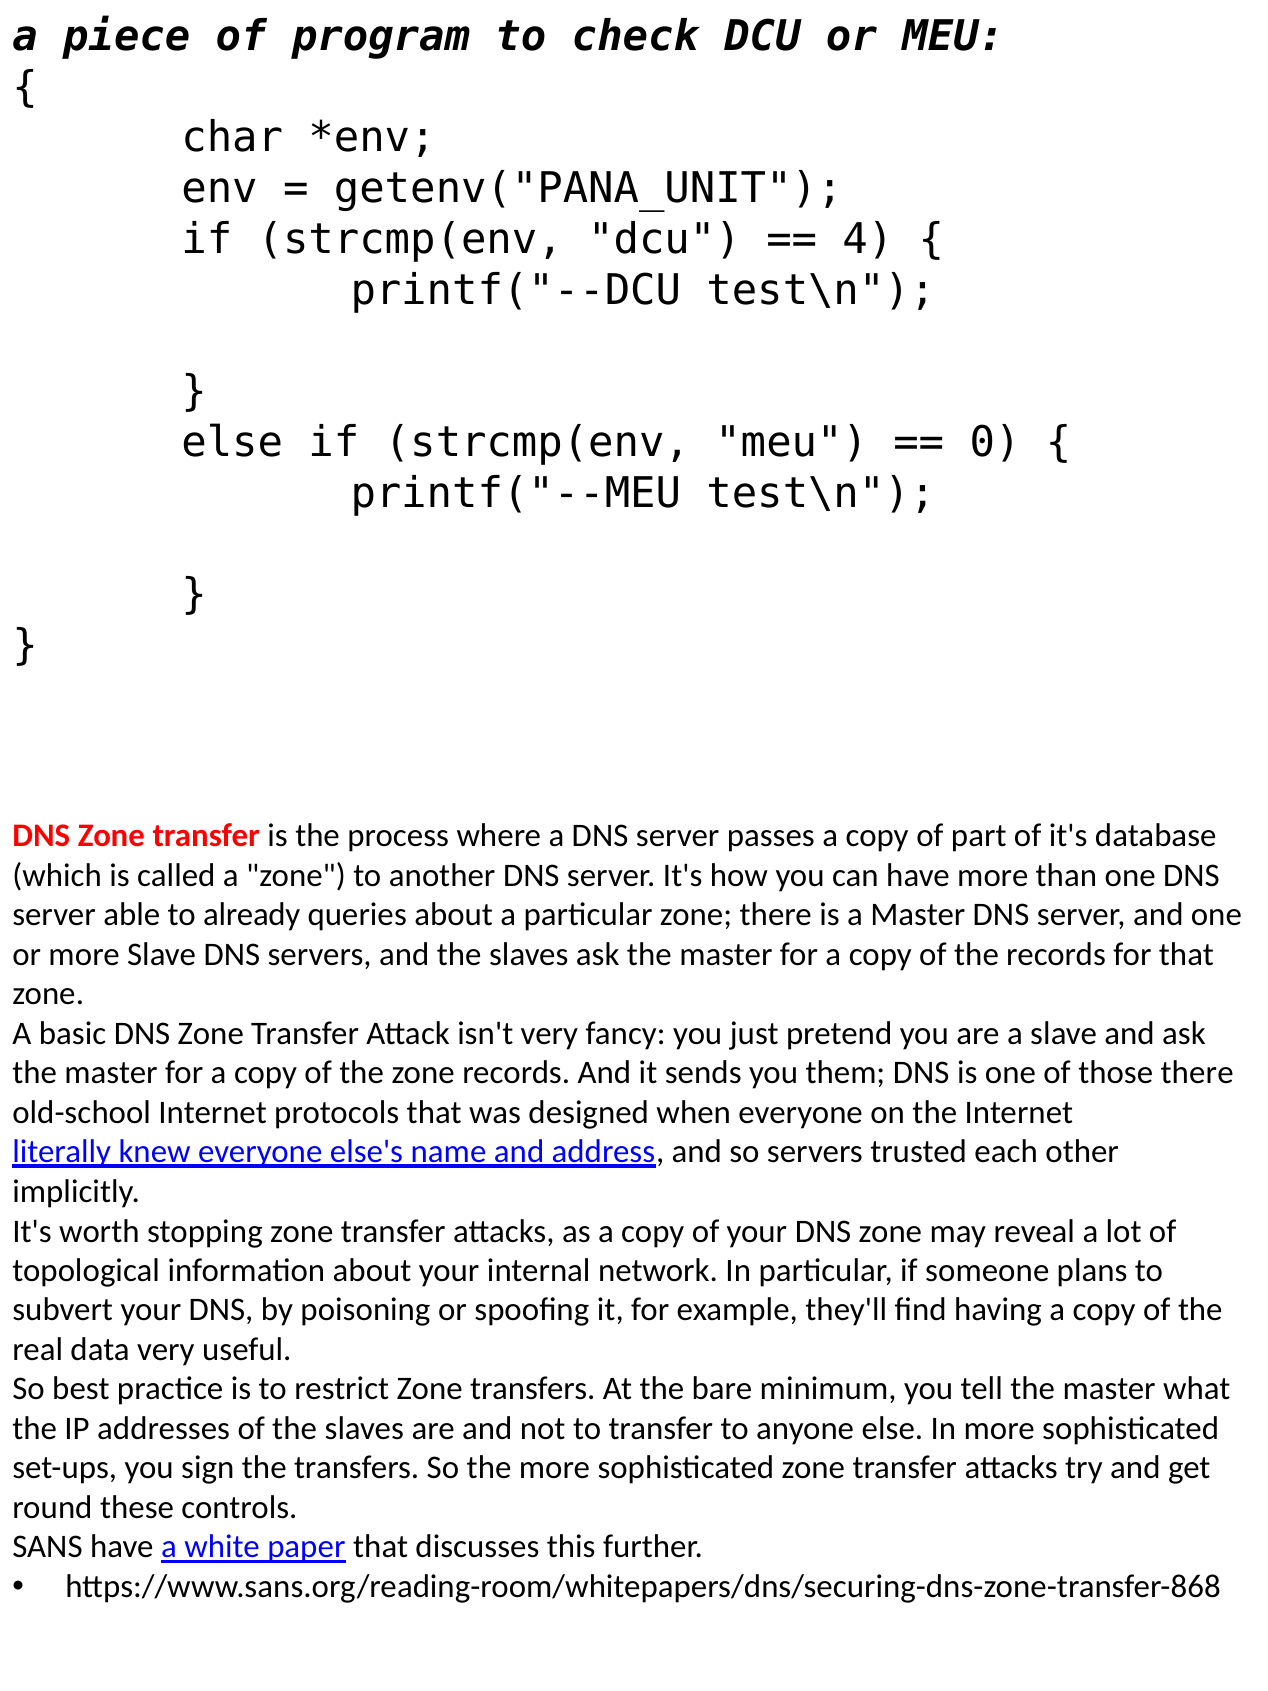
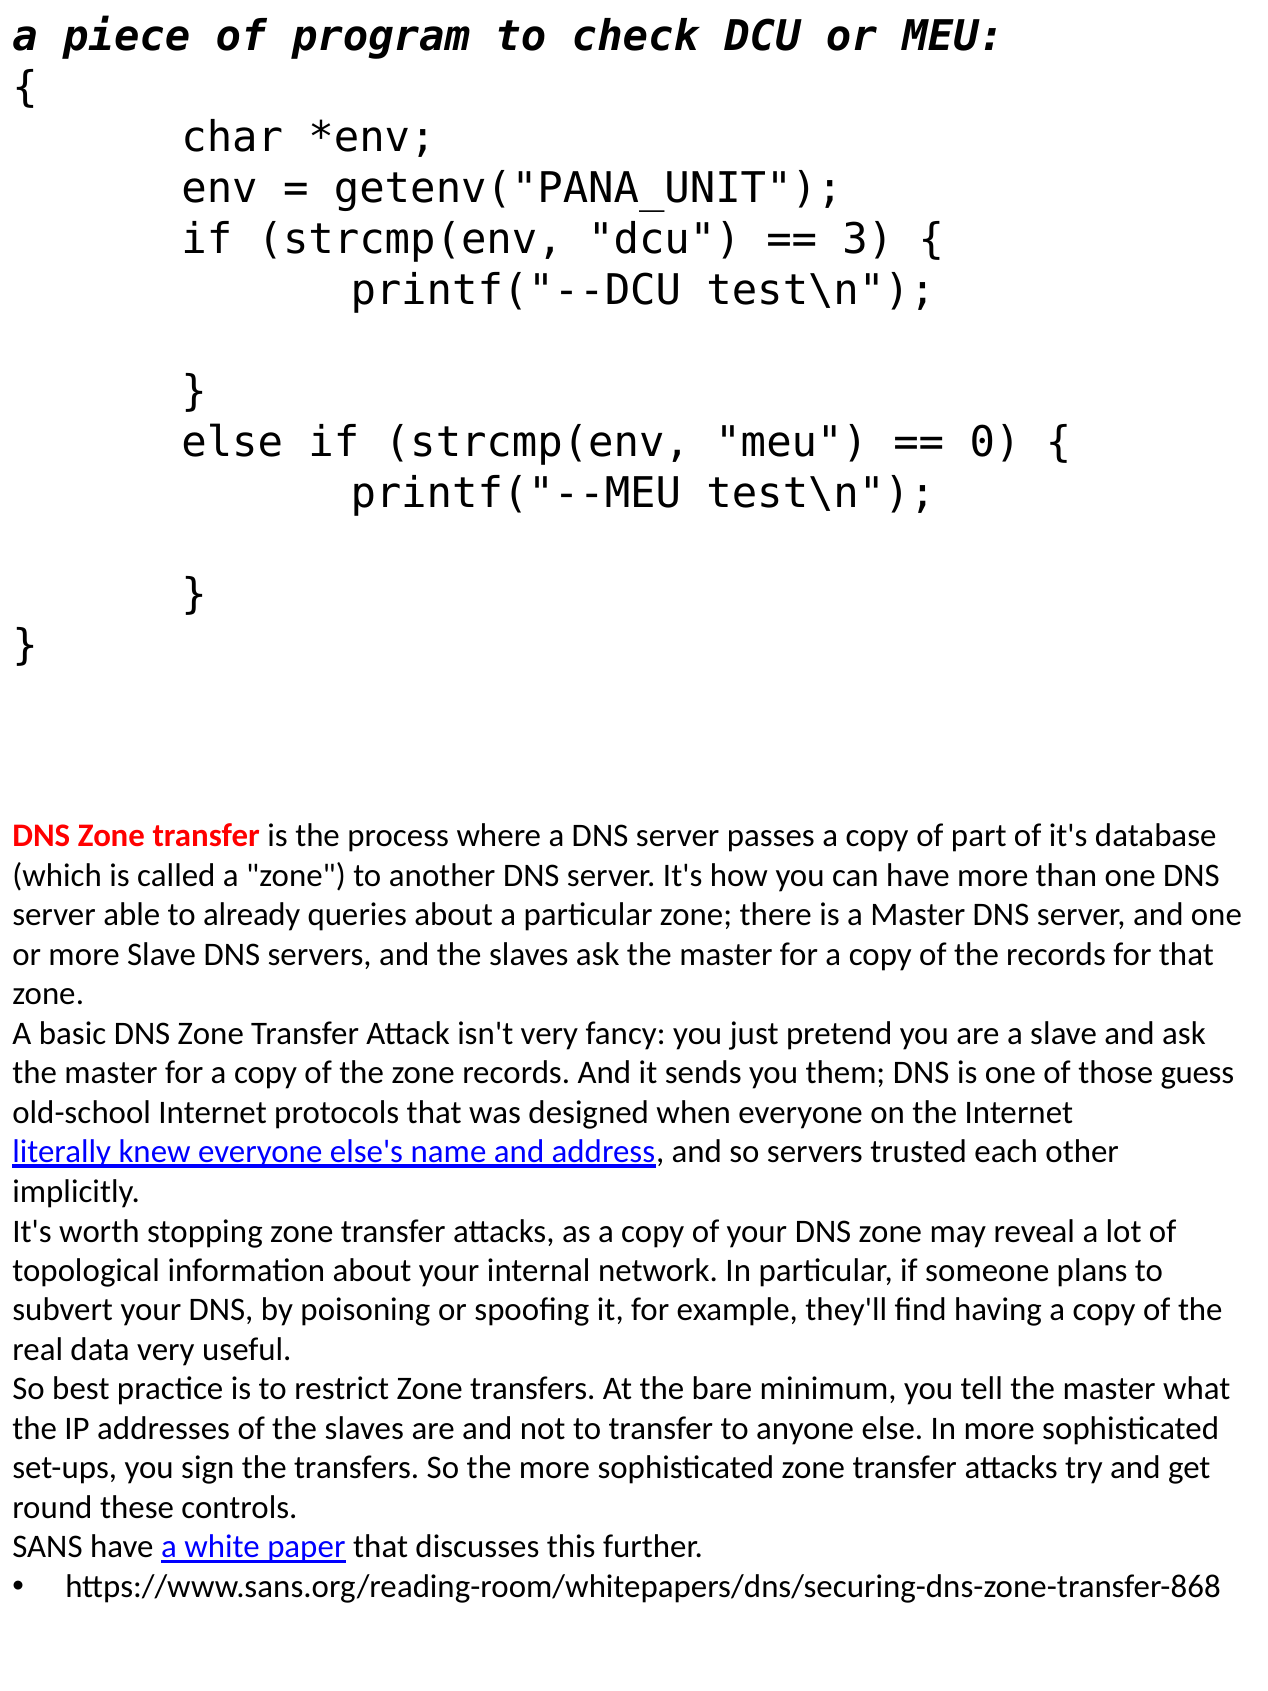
4: 4 -> 3 (868, 239)
those there: there -> guess (1197, 1073)
